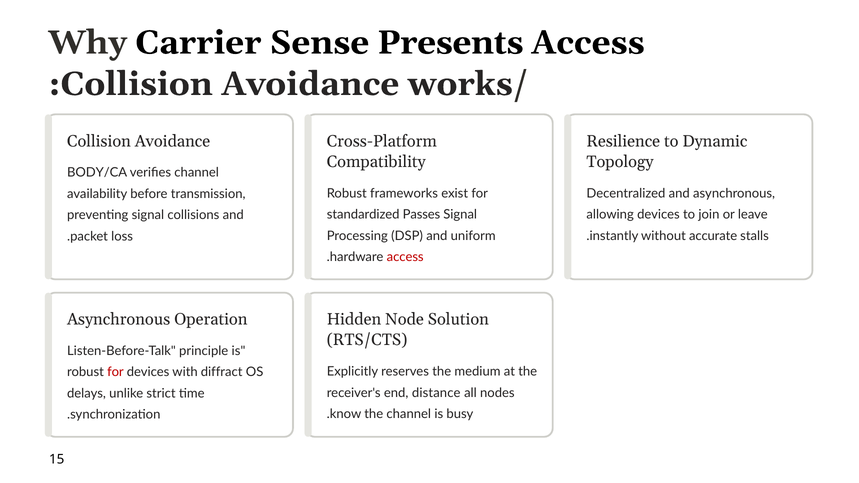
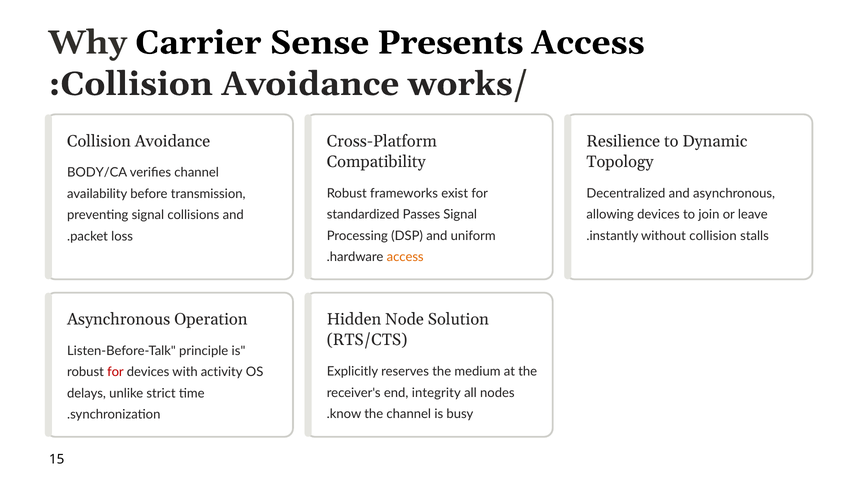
without accurate: accurate -> collision (713, 236)
access colour: red -> orange (405, 257)
diffract: diffract -> activity (222, 372)
distance: distance -> integrity (436, 393)
